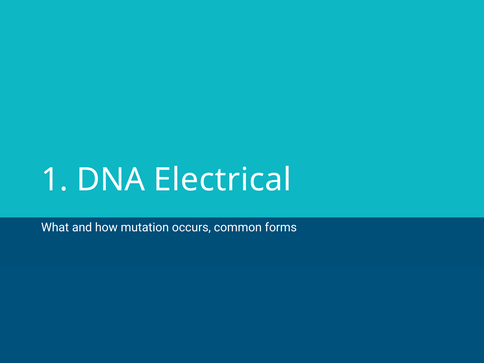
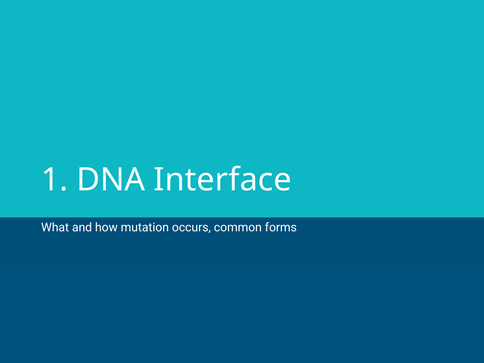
Electrical: Electrical -> Interface (223, 180)
